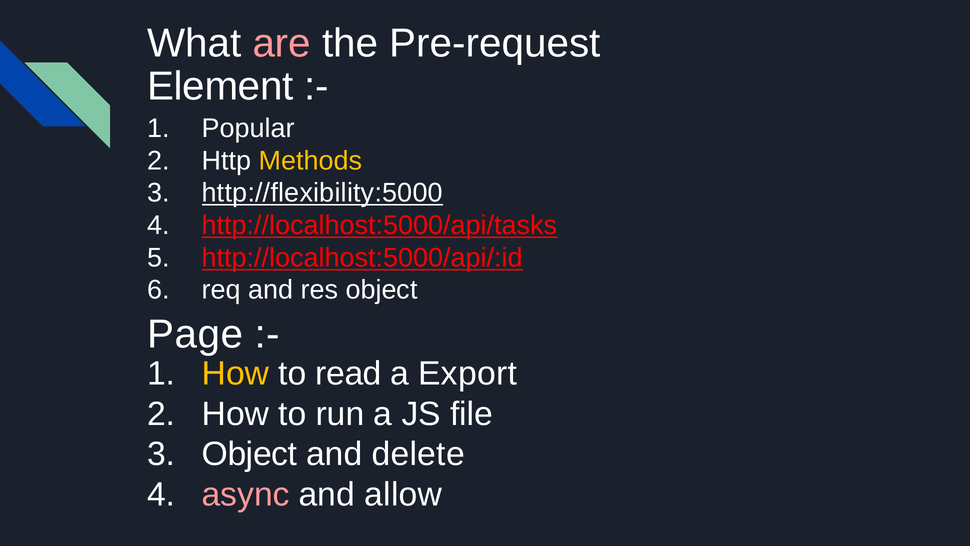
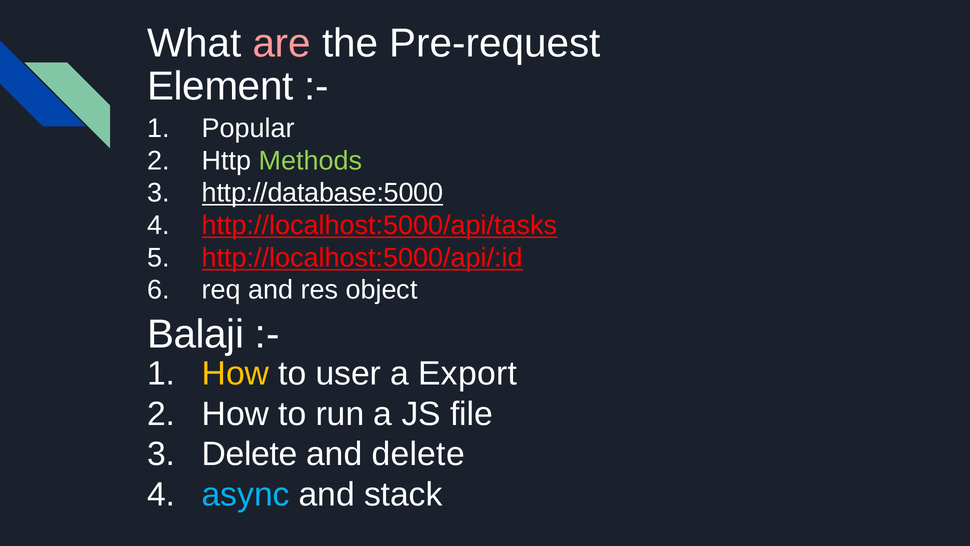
Methods colour: yellow -> light green (310, 161)
http://flexibility:5000: http://flexibility:5000 -> http://database:5000 (323, 193)
Page: Page -> Balaji (196, 334)
read: read -> user (348, 373)
Object: Object -> Delete (250, 454)
async colour: pink -> light blue (246, 494)
allow: allow -> stack (403, 494)
